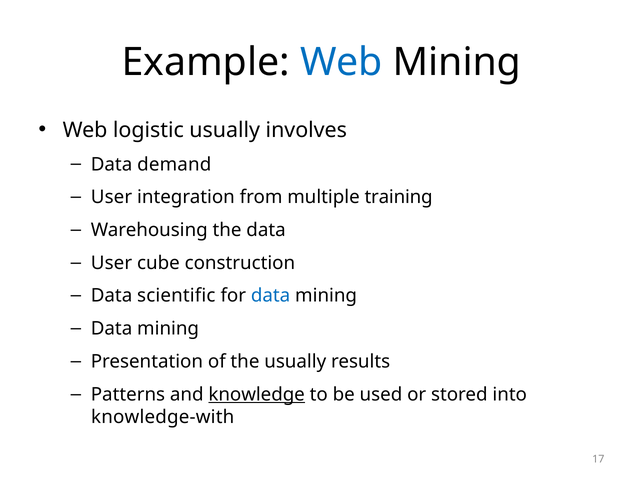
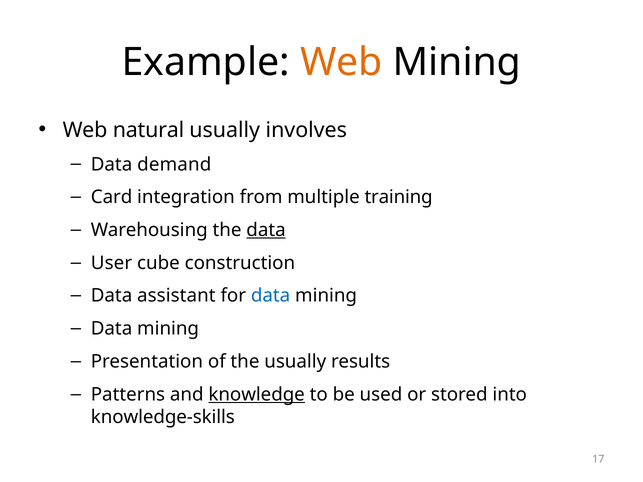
Web colour: blue -> orange (341, 62)
logistic: logistic -> natural (148, 130)
User: User -> Card (112, 197)
data underline: none -> present (266, 230)
scientific: scientific -> assistant (176, 296)
knowledge-with: knowledge-with -> knowledge-skills (163, 417)
